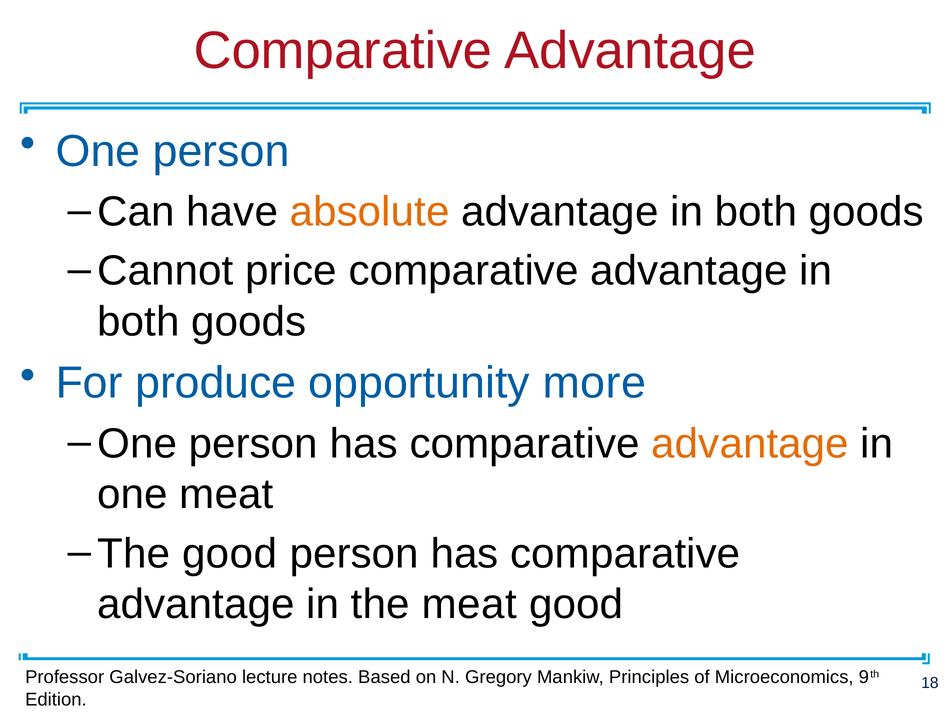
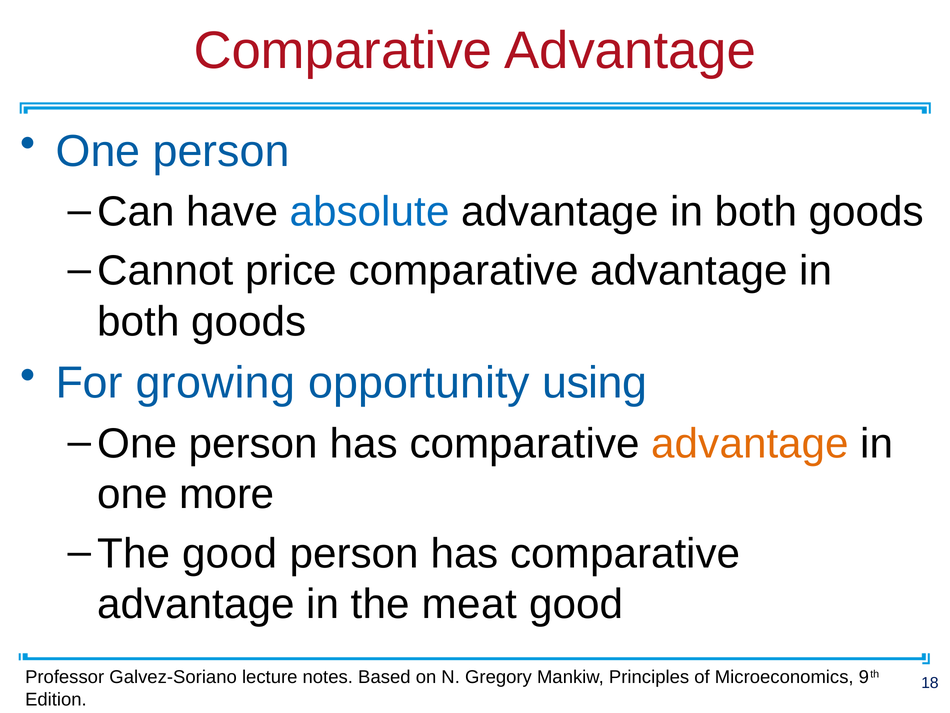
absolute colour: orange -> blue (370, 212)
produce: produce -> growing (215, 383)
more: more -> using (595, 383)
one meat: meat -> more (227, 494)
